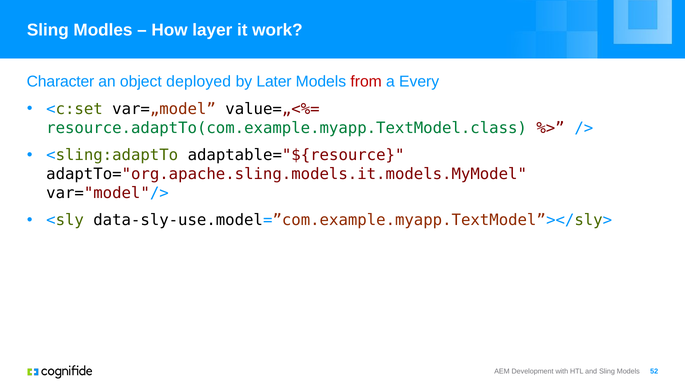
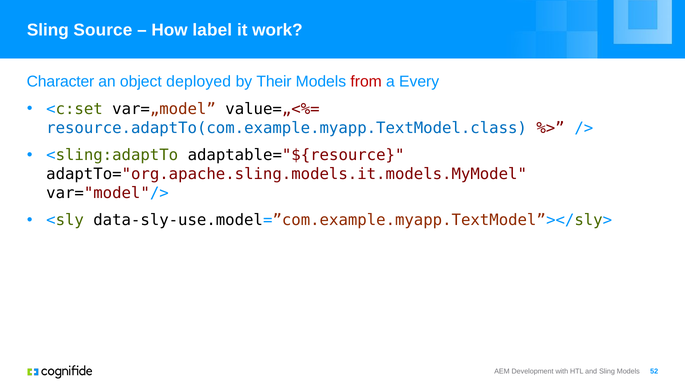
Modles: Modles -> Source (103, 30)
layer: layer -> label (212, 30)
Later: Later -> Their (274, 82)
resource.adaptTo(com.example.myapp.TextModel.class colour: green -> blue (287, 128)
